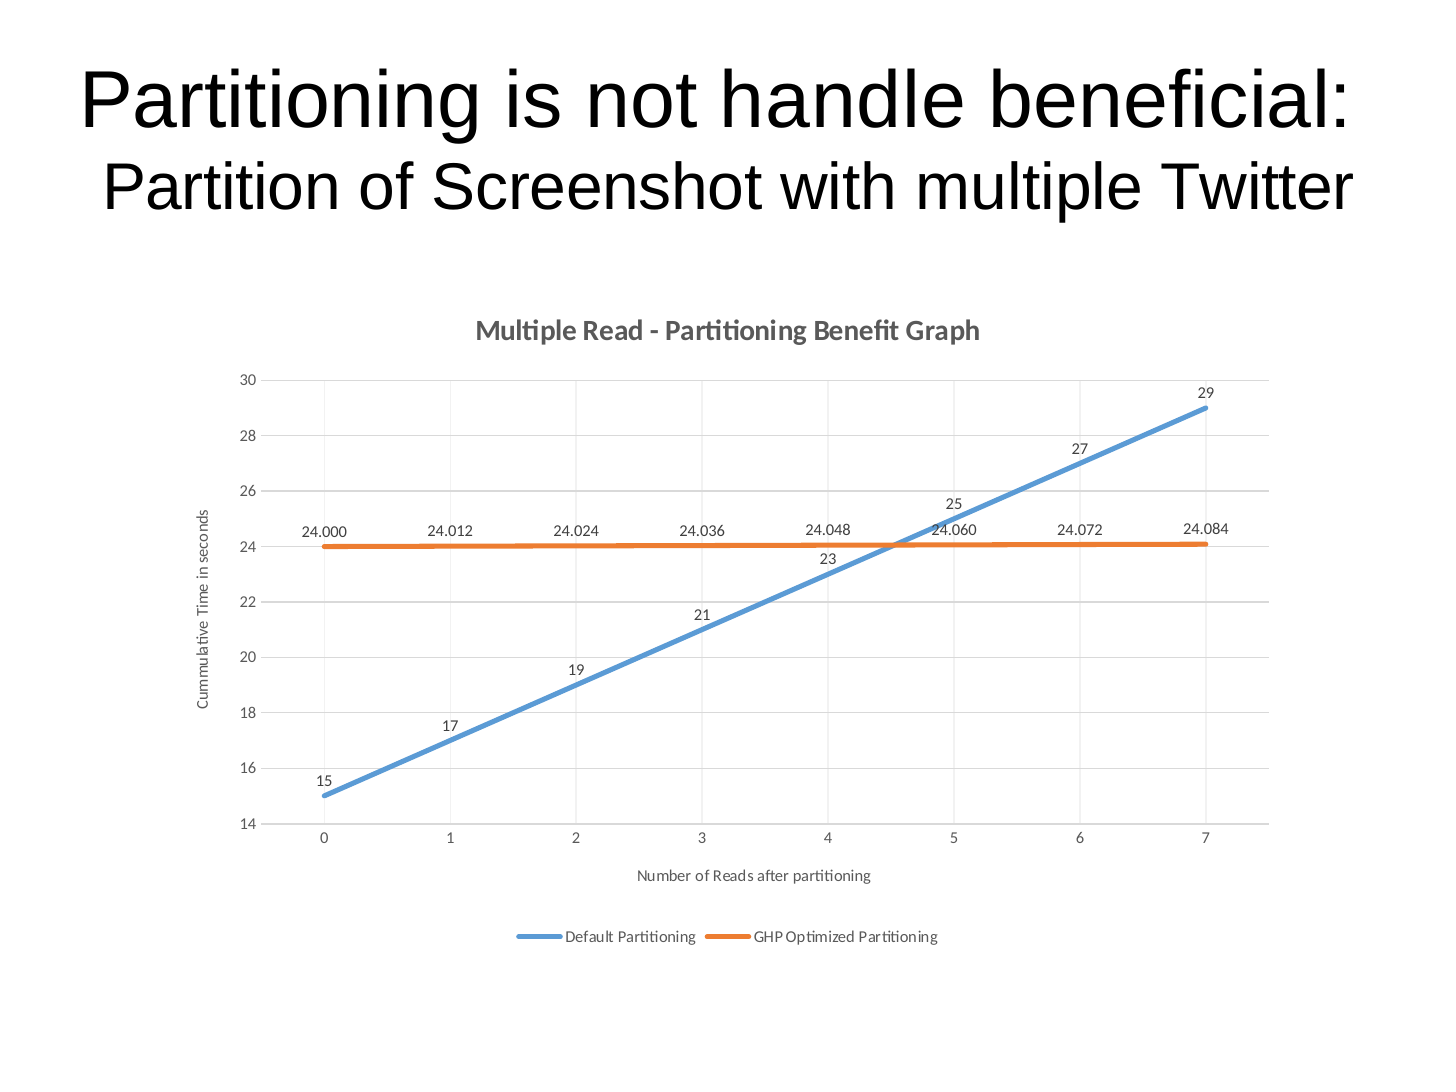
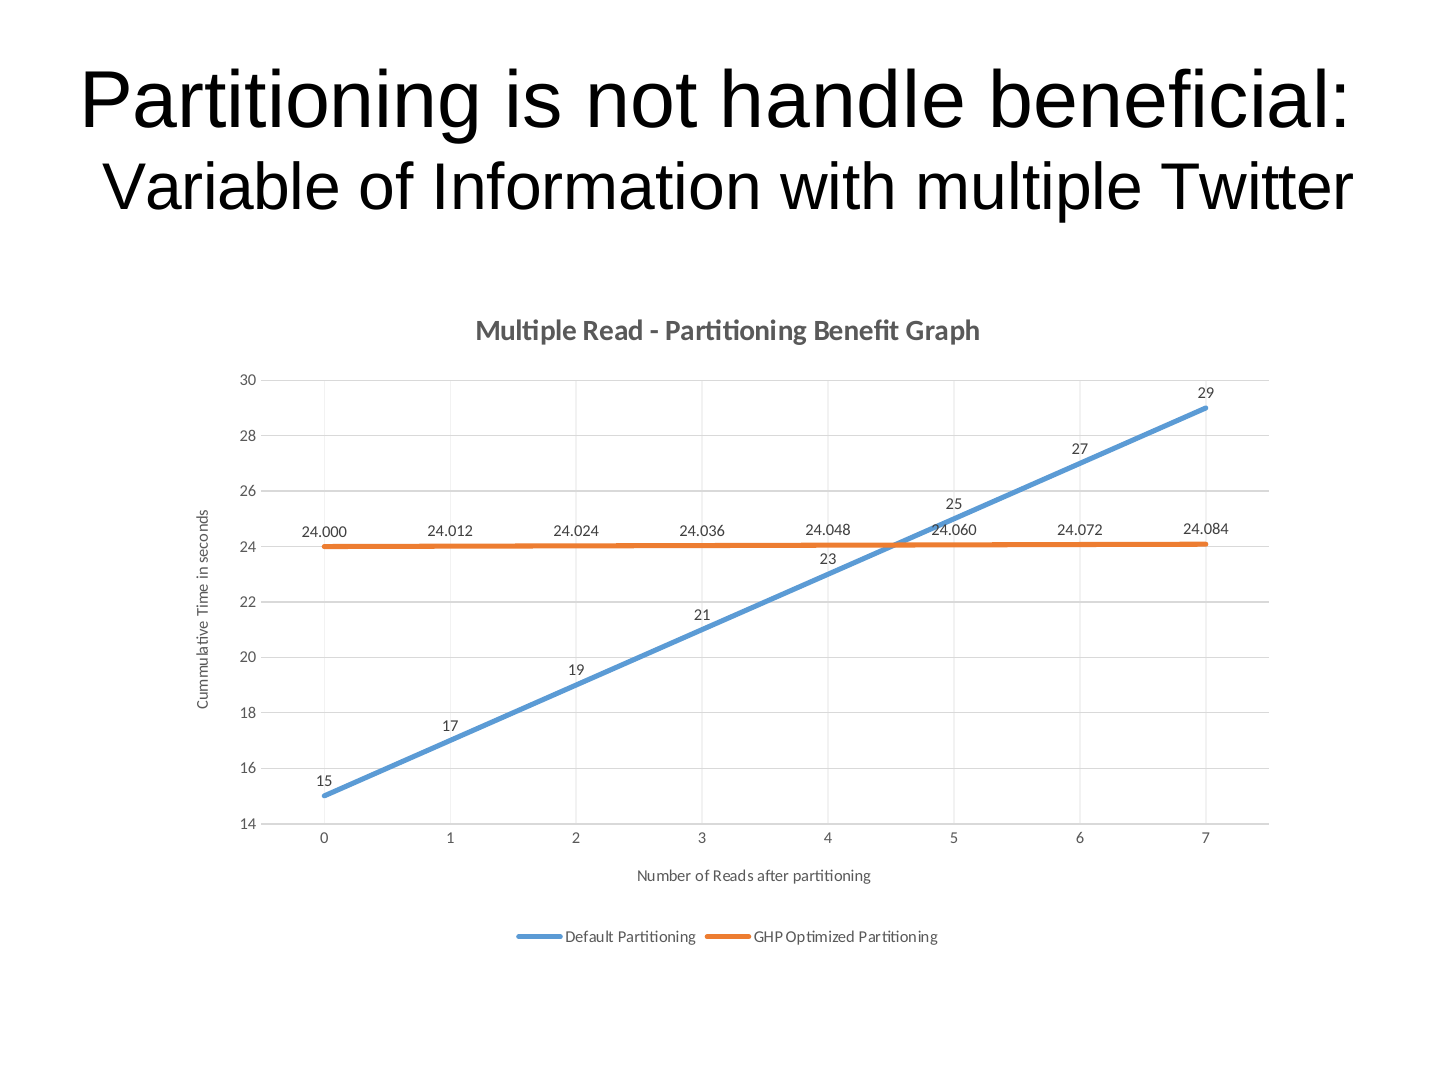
Partition: Partition -> Variable (221, 188)
Screenshot: Screenshot -> Information (597, 188)
